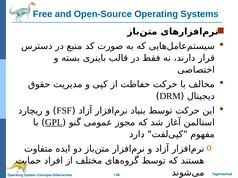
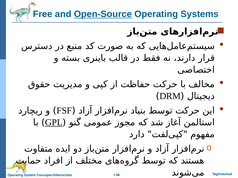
Open-Source underline: none -> present (103, 14)
